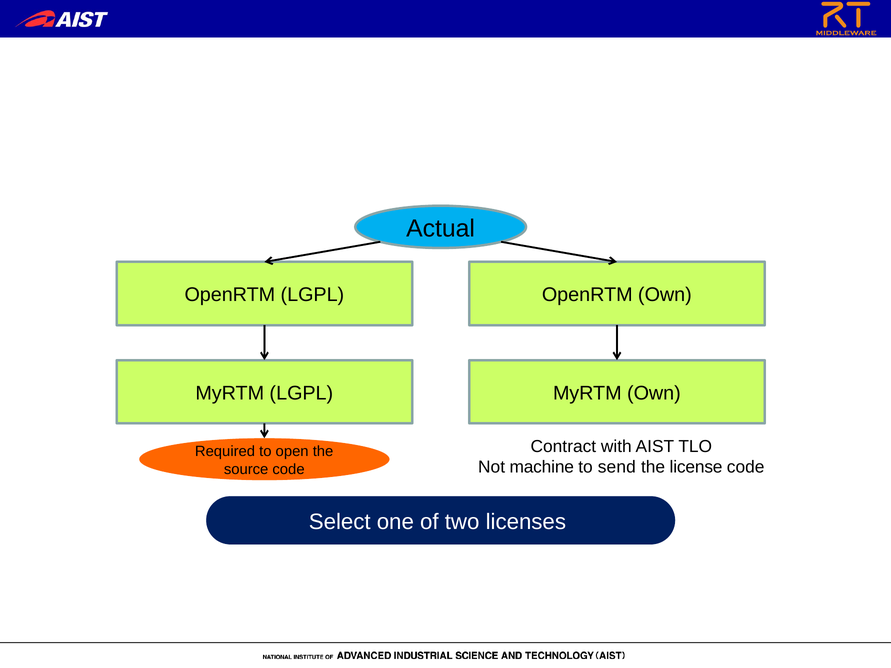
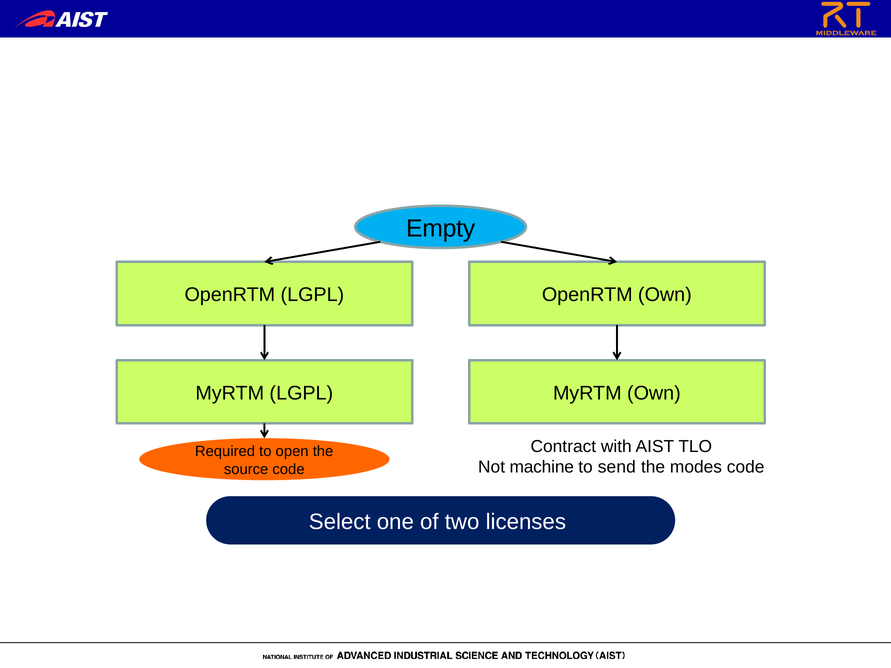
Actual: Actual -> Empty (441, 229)
license: license -> modes (696, 467)
